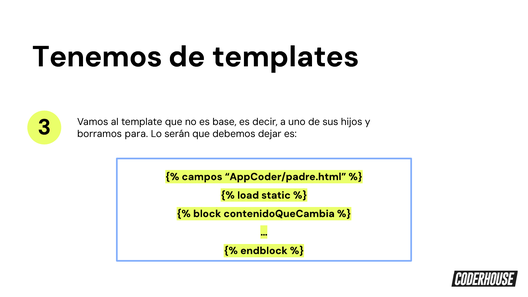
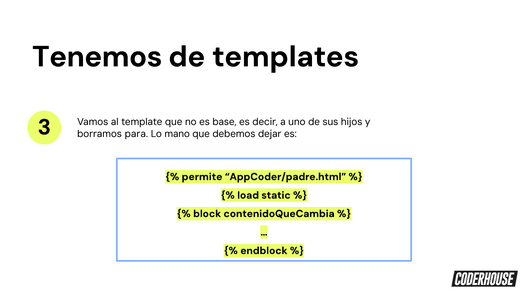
serán: serán -> mano (177, 134)
campos: campos -> permite (202, 177)
